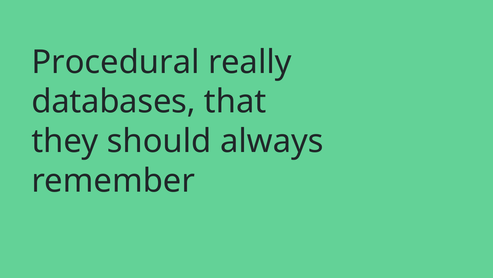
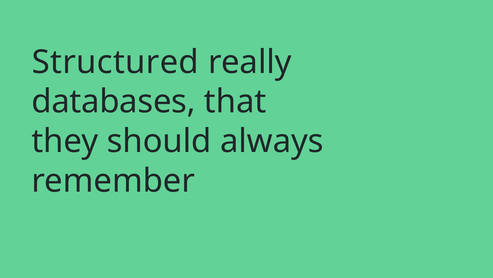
Procedural: Procedural -> Structured (115, 62)
